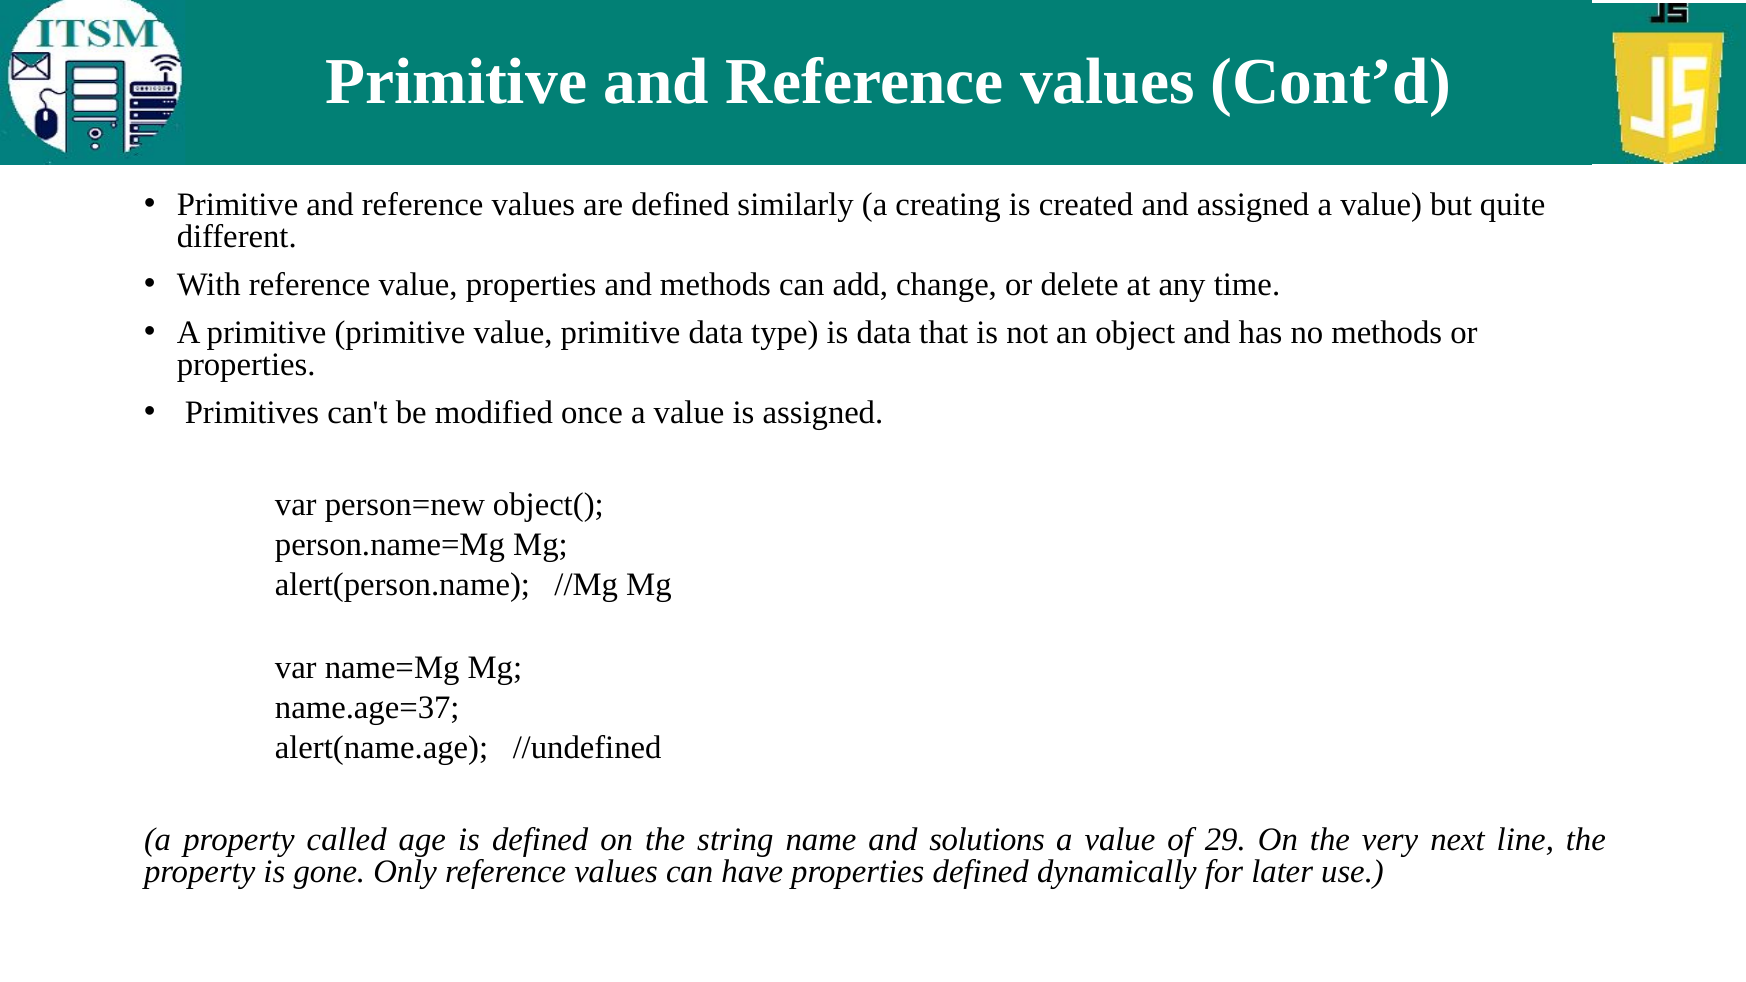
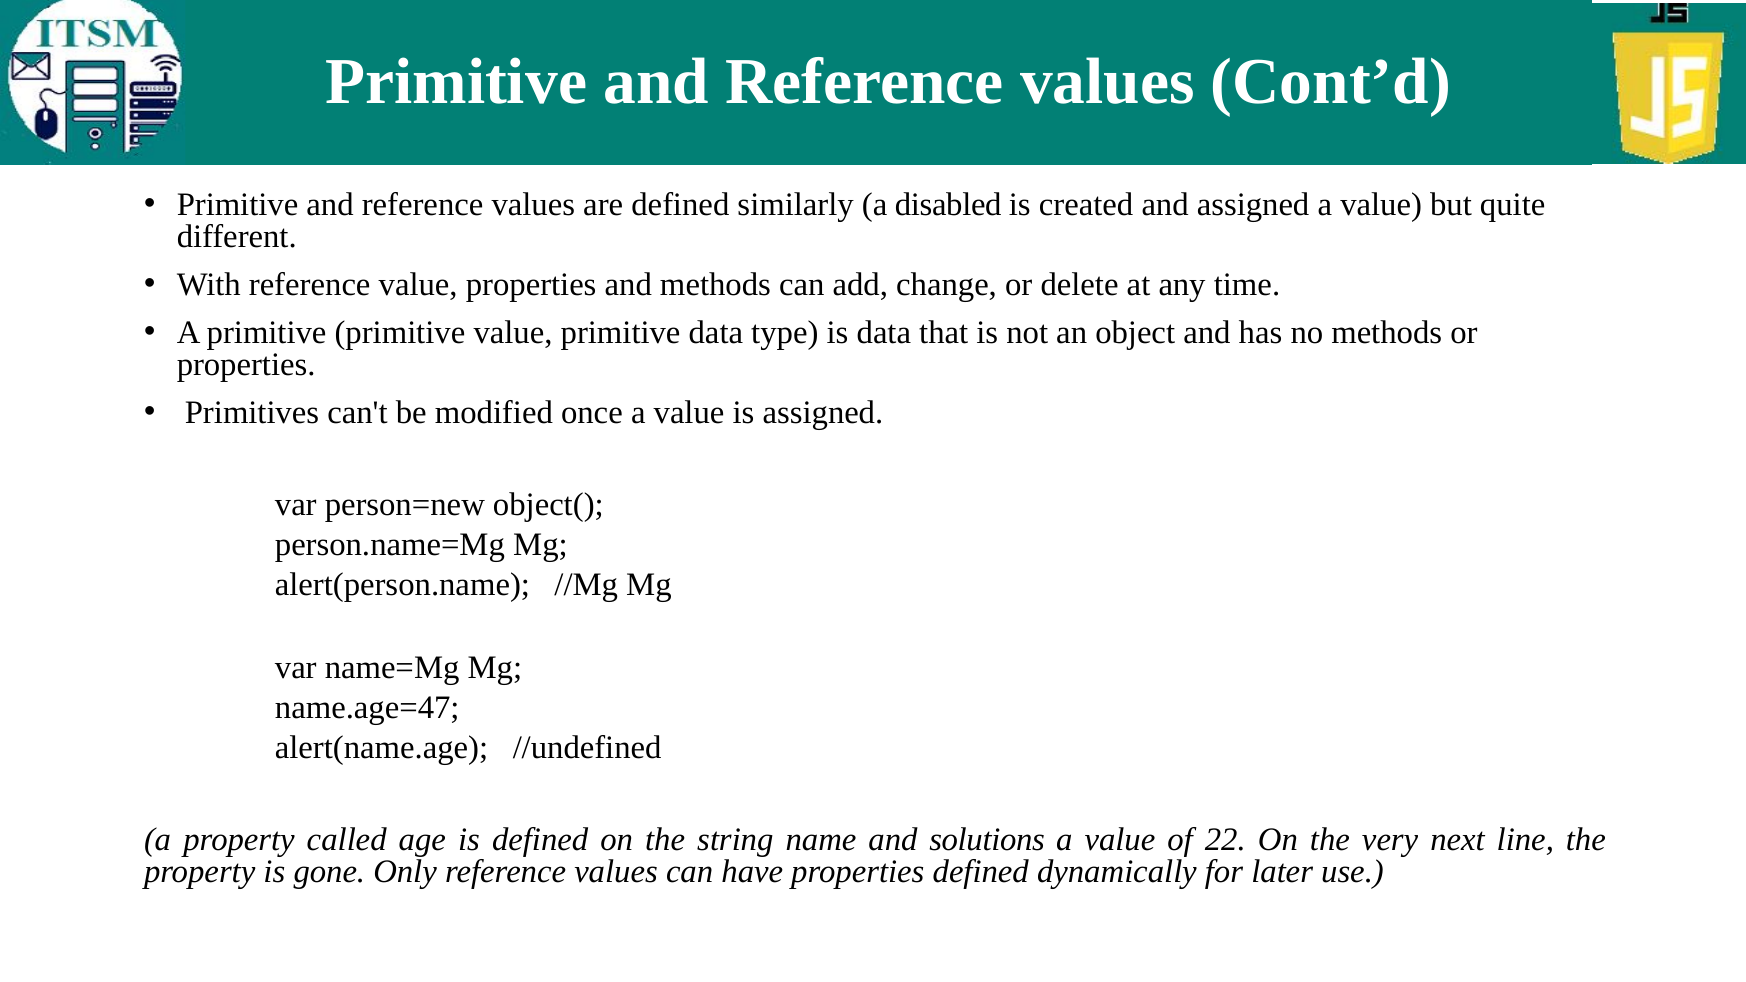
creating: creating -> disabled (948, 205)
name.age=37: name.age=37 -> name.age=47 (367, 708)
29: 29 -> 22 (1225, 840)
